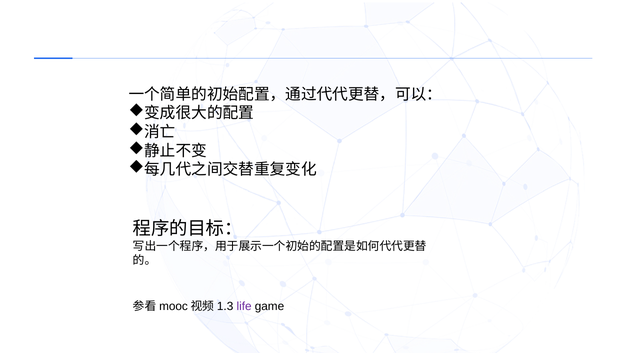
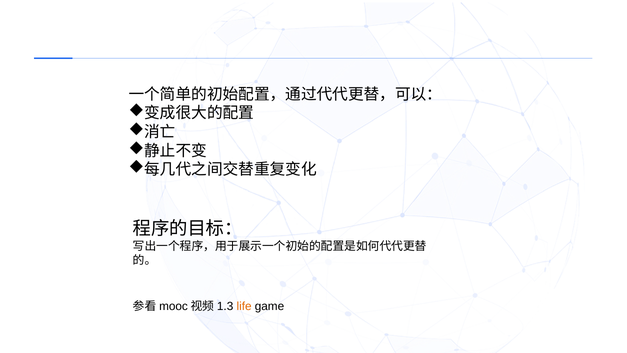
life colour: purple -> orange (244, 306)
